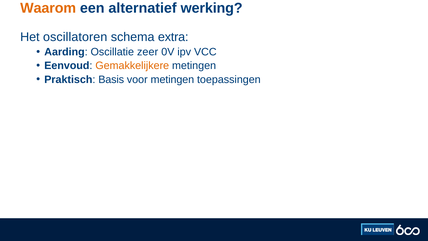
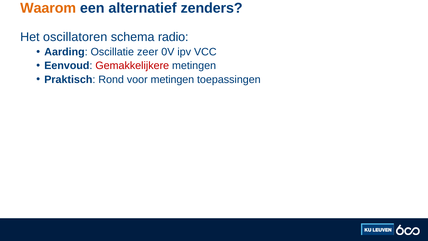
werking: werking -> zenders (212, 8)
extra: extra -> radio (173, 37)
Gemakkelijkere colour: orange -> red (132, 66)
Basis: Basis -> Rond (111, 79)
